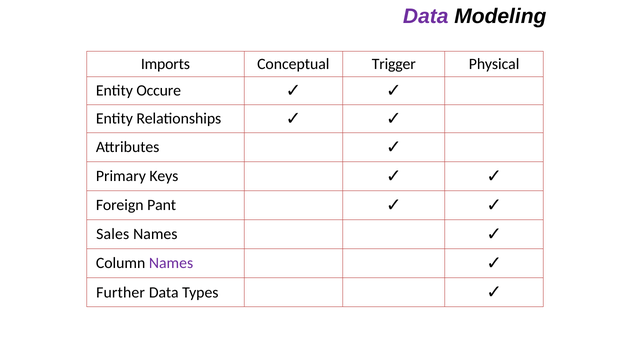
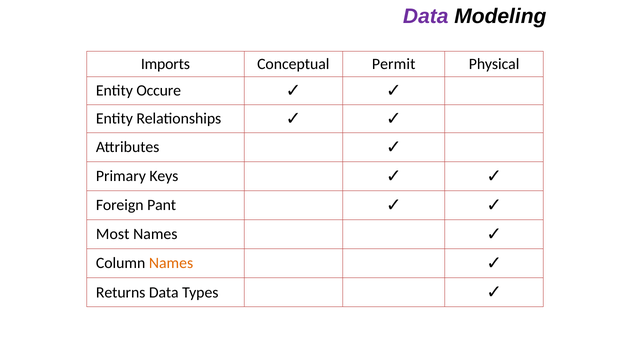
Trigger: Trigger -> Permit (394, 64)
Sales: Sales -> Most (113, 235)
Names colour: purple -> orange (171, 264)
Further: Further -> Returns (121, 293)
